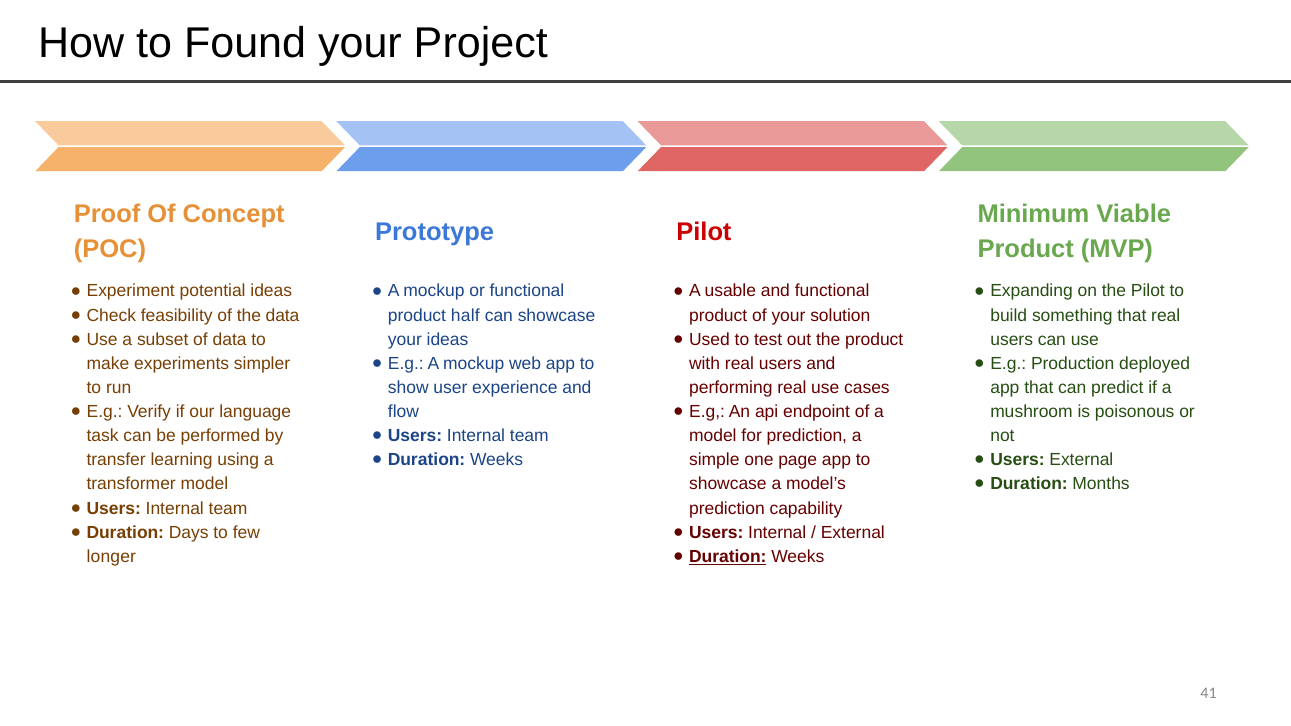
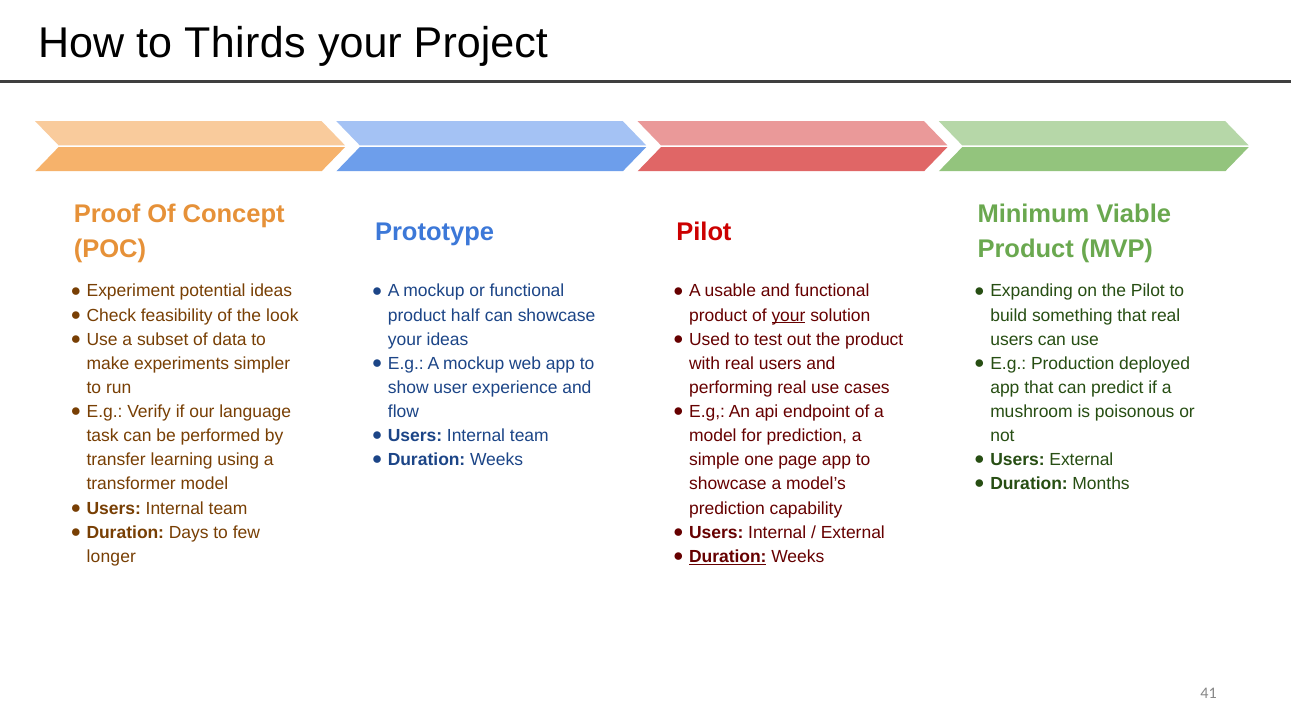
Found: Found -> Thirds (245, 43)
the data: data -> look (282, 315)
your underline: none -> present (788, 315)
